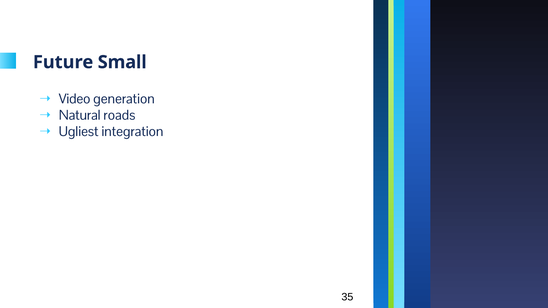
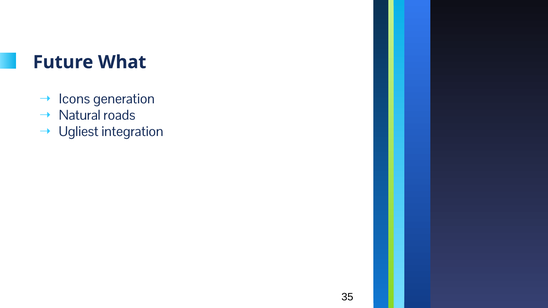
Small: Small -> What (122, 62)
Video: Video -> Icons (74, 99)
